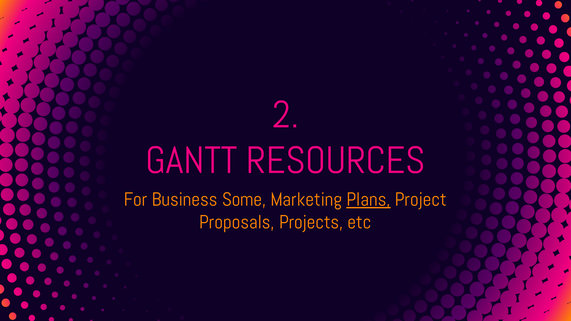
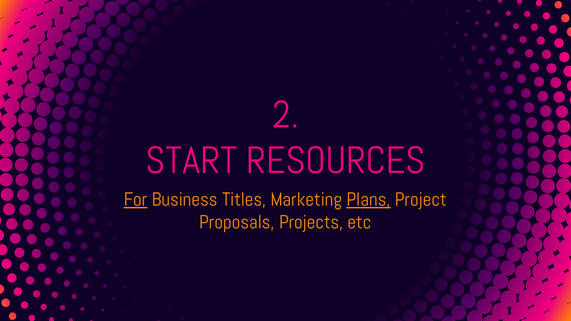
GANTT: GANTT -> START (191, 161)
For underline: none -> present (136, 200)
Some: Some -> Titles (244, 200)
